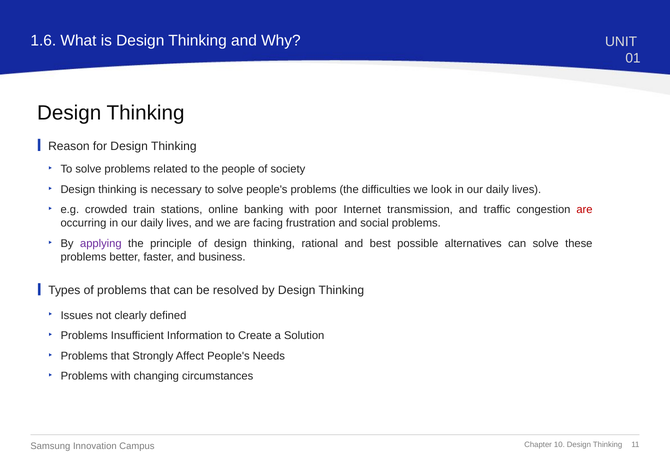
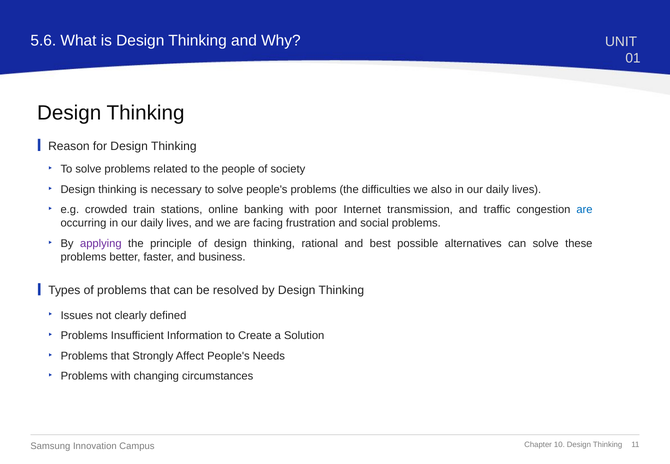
1.6: 1.6 -> 5.6 (43, 41)
look: look -> also (441, 189)
are colour: red -> blue (584, 210)
